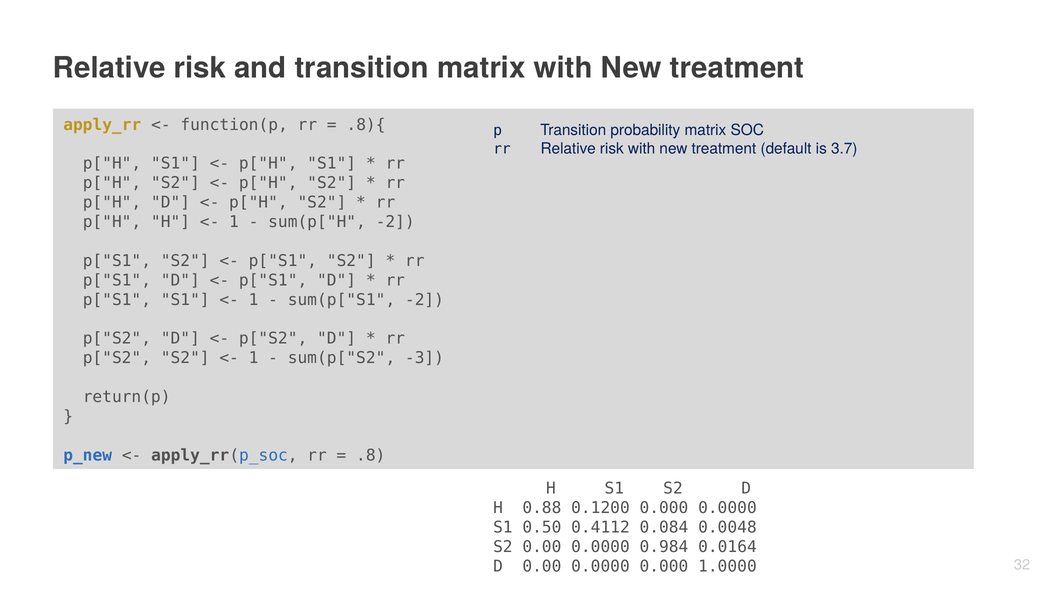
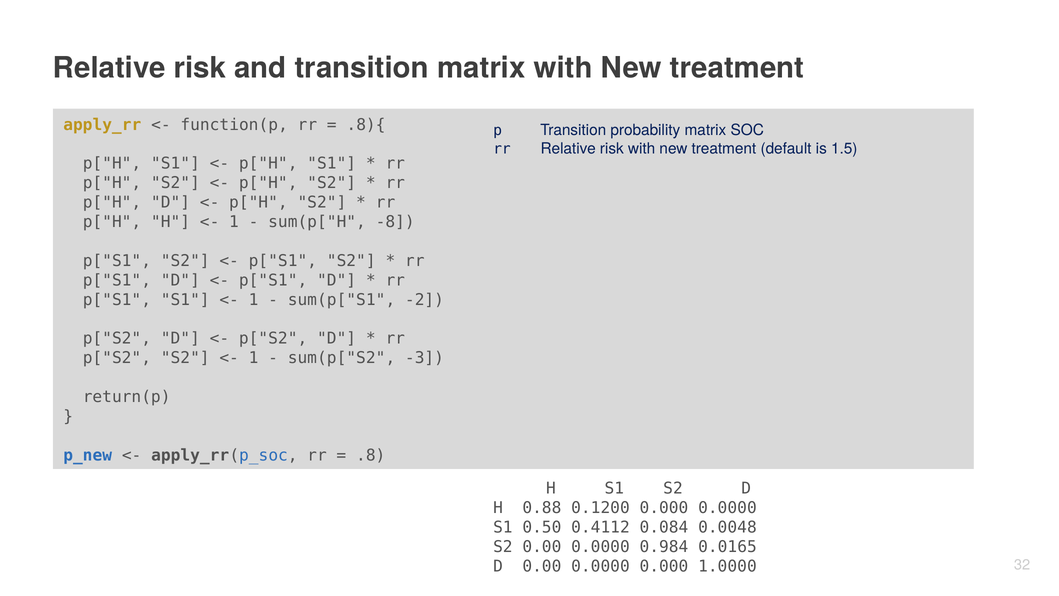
3.7: 3.7 -> 1.5 (844, 149)
sum(p["H -2: -2 -> -8 (395, 222)
0.0164: 0.0164 -> 0.0165 (727, 547)
